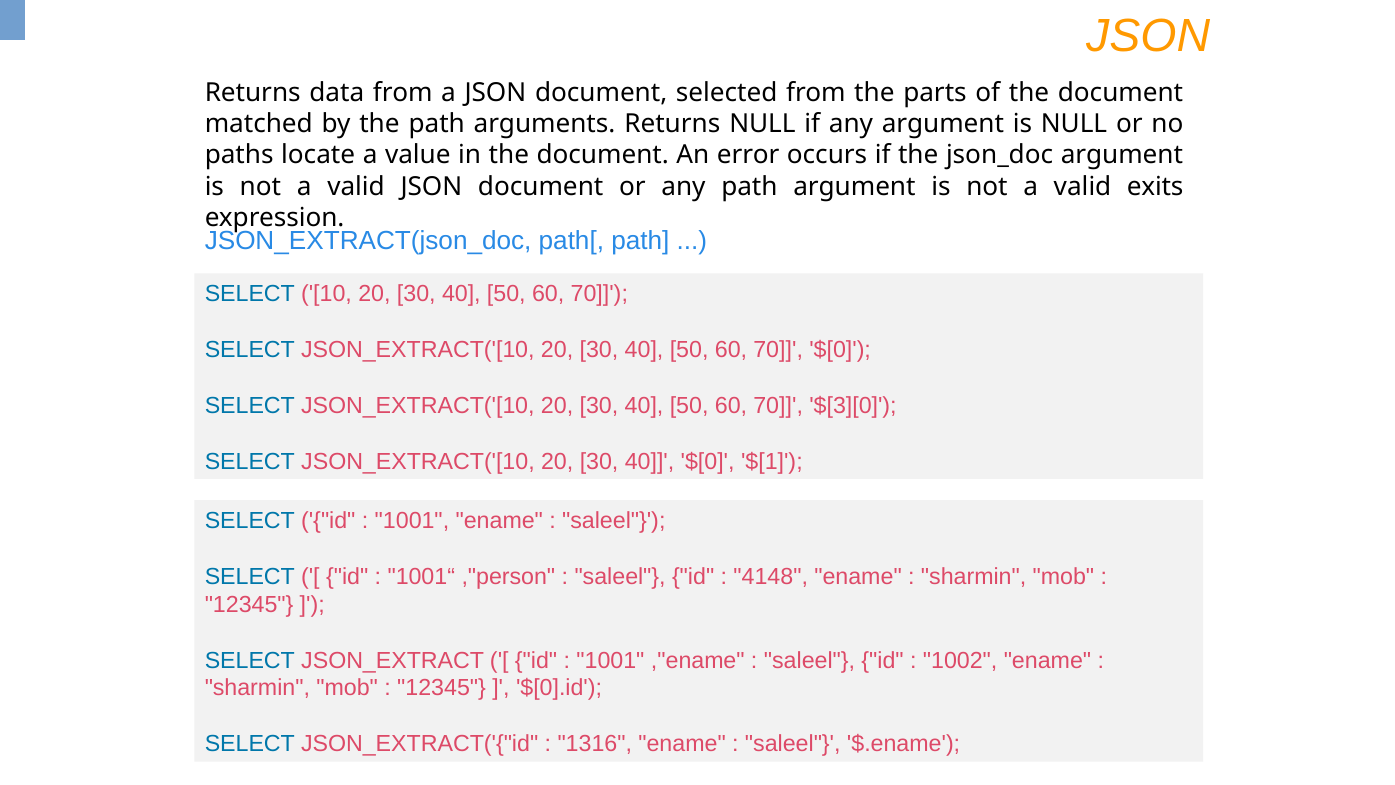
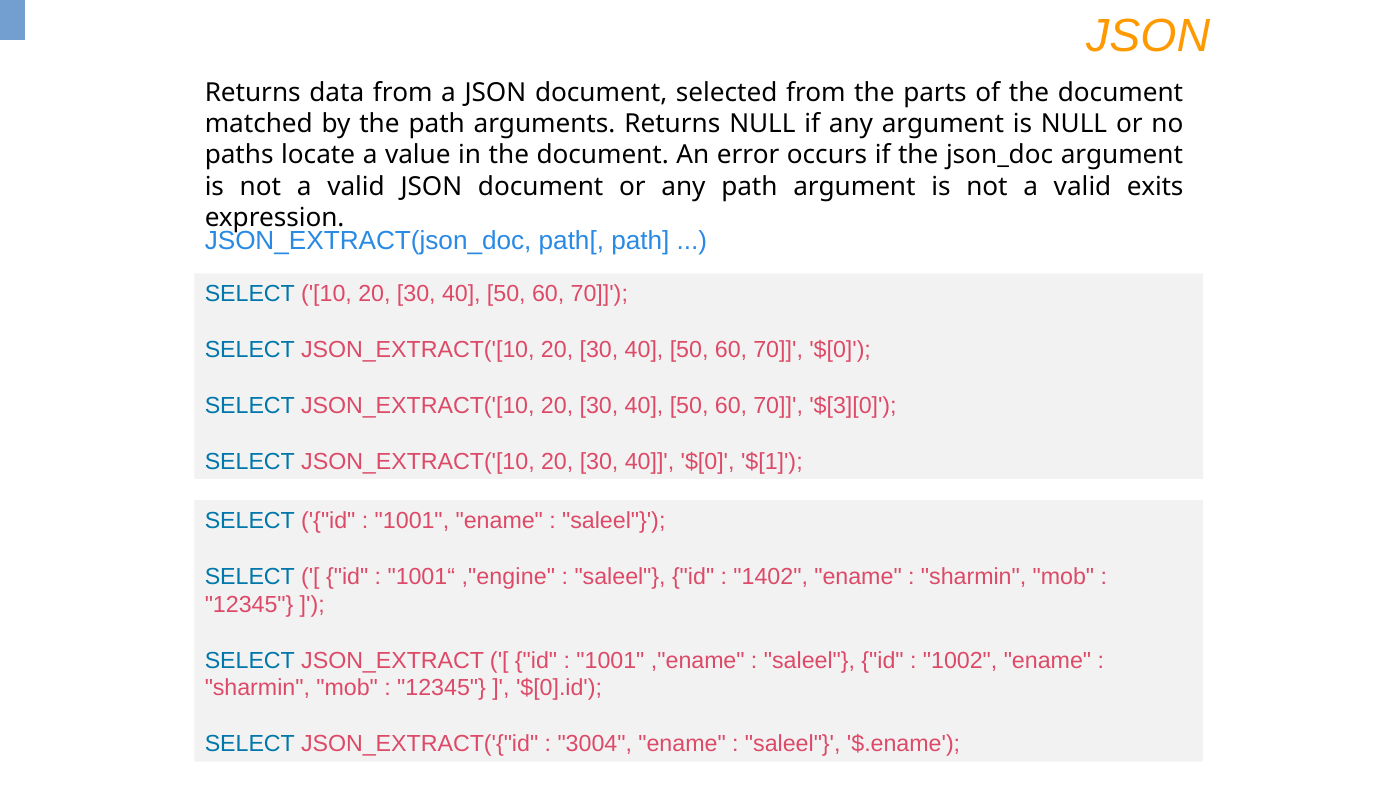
,"person: ,"person -> ,"engine (508, 576)
4148: 4148 -> 1402 (771, 576)
1316: 1316 -> 3004 (595, 744)
